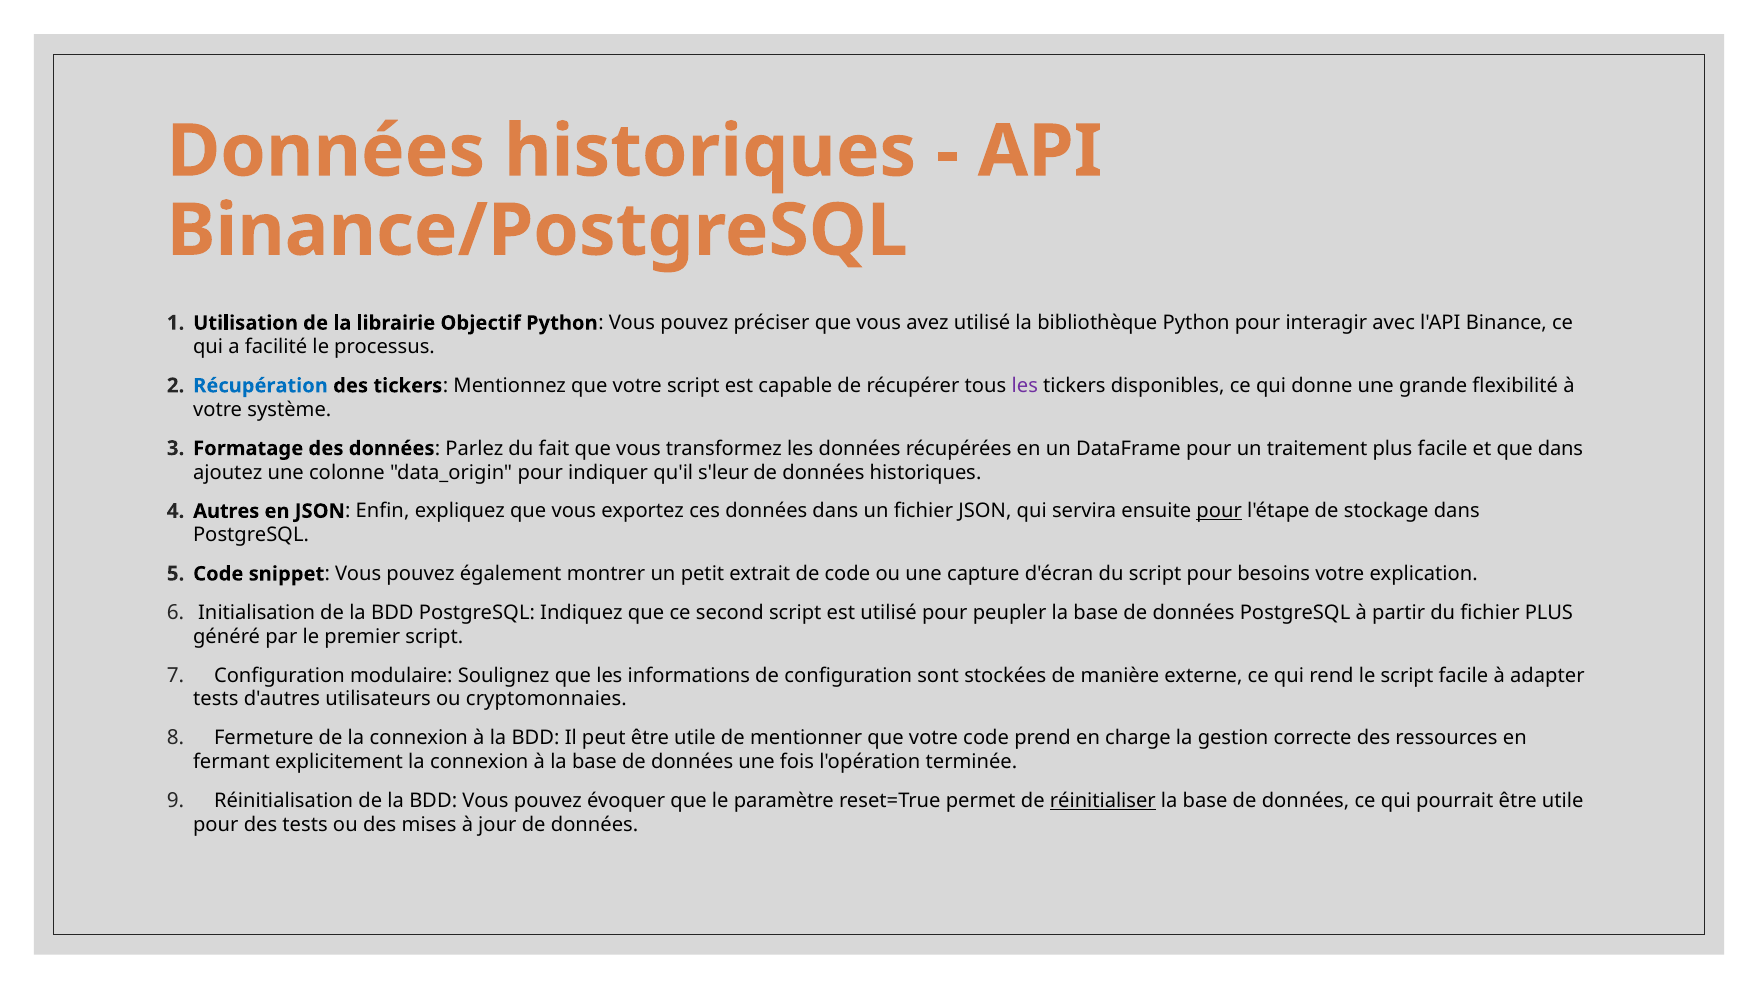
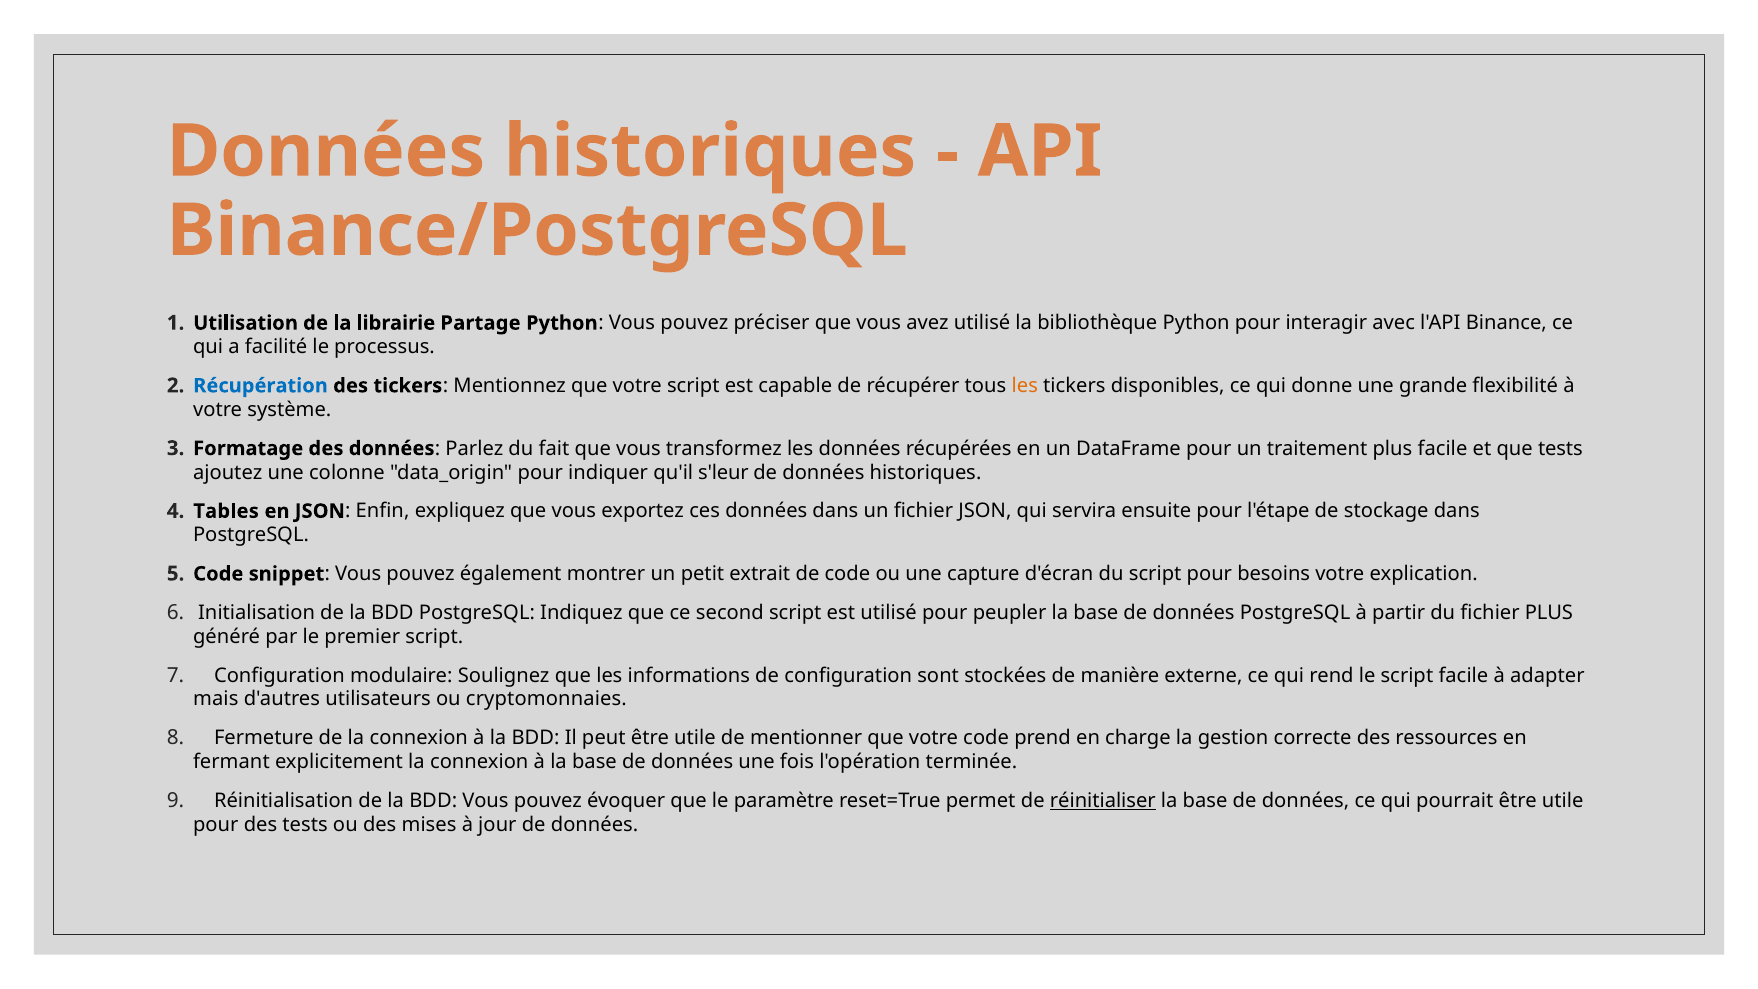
Objectif: Objectif -> Partage (481, 323)
les colour: purple -> orange (1025, 386)
que dans: dans -> tests (1560, 448)
Autres: Autres -> Tables (226, 511)
pour underline: present -> none (1219, 511)
tests: tests -> mais (216, 699)
